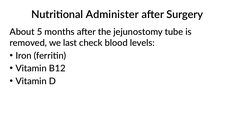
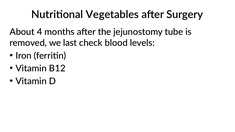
Administer: Administer -> Vegetables (112, 15)
5: 5 -> 4 (40, 32)
